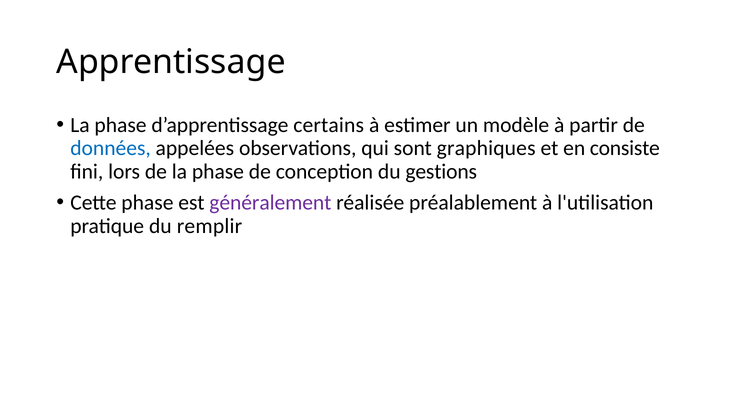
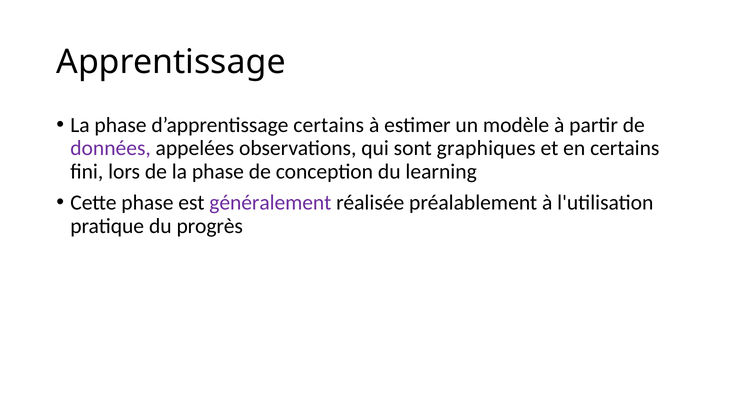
données colour: blue -> purple (111, 148)
en consiste: consiste -> certains (625, 148)
gestions: gestions -> learning (441, 172)
remplir: remplir -> progrès (210, 226)
